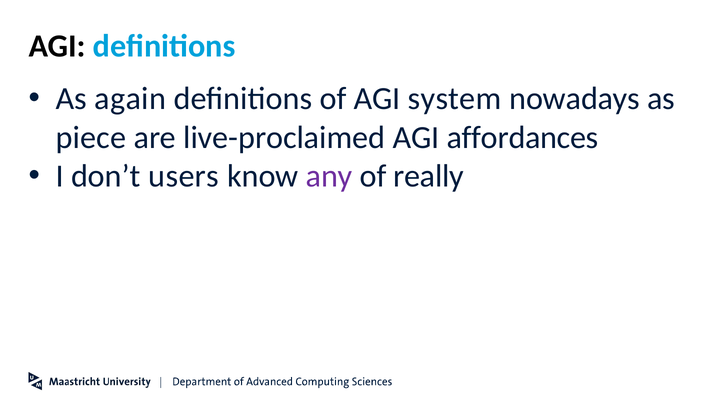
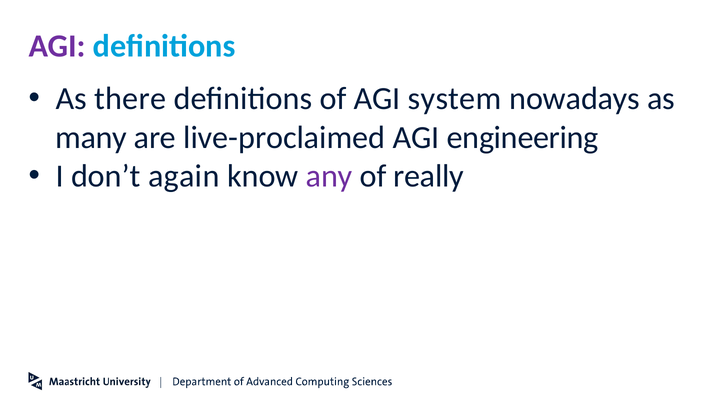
AGI colour: black -> purple (57, 46)
again: again -> there (130, 99)
piece: piece -> many (91, 137)
affordances: affordances -> engineering (523, 137)
users: users -> again (184, 176)
